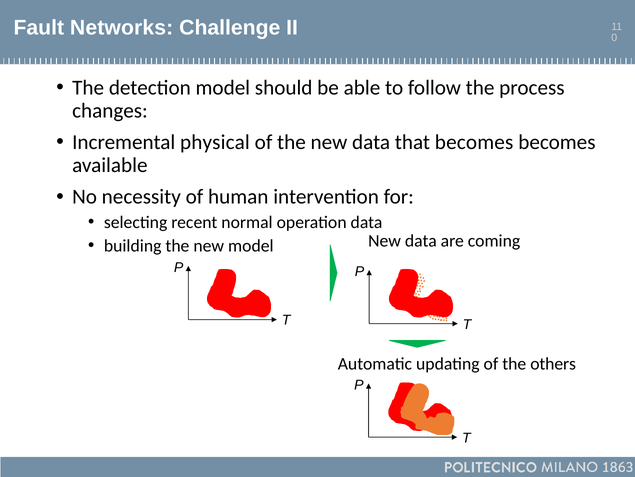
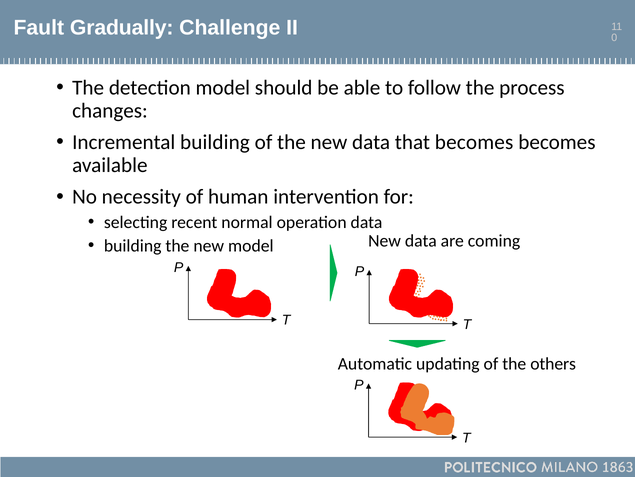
Networks: Networks -> Gradually (122, 28)
Incremental physical: physical -> building (215, 142)
